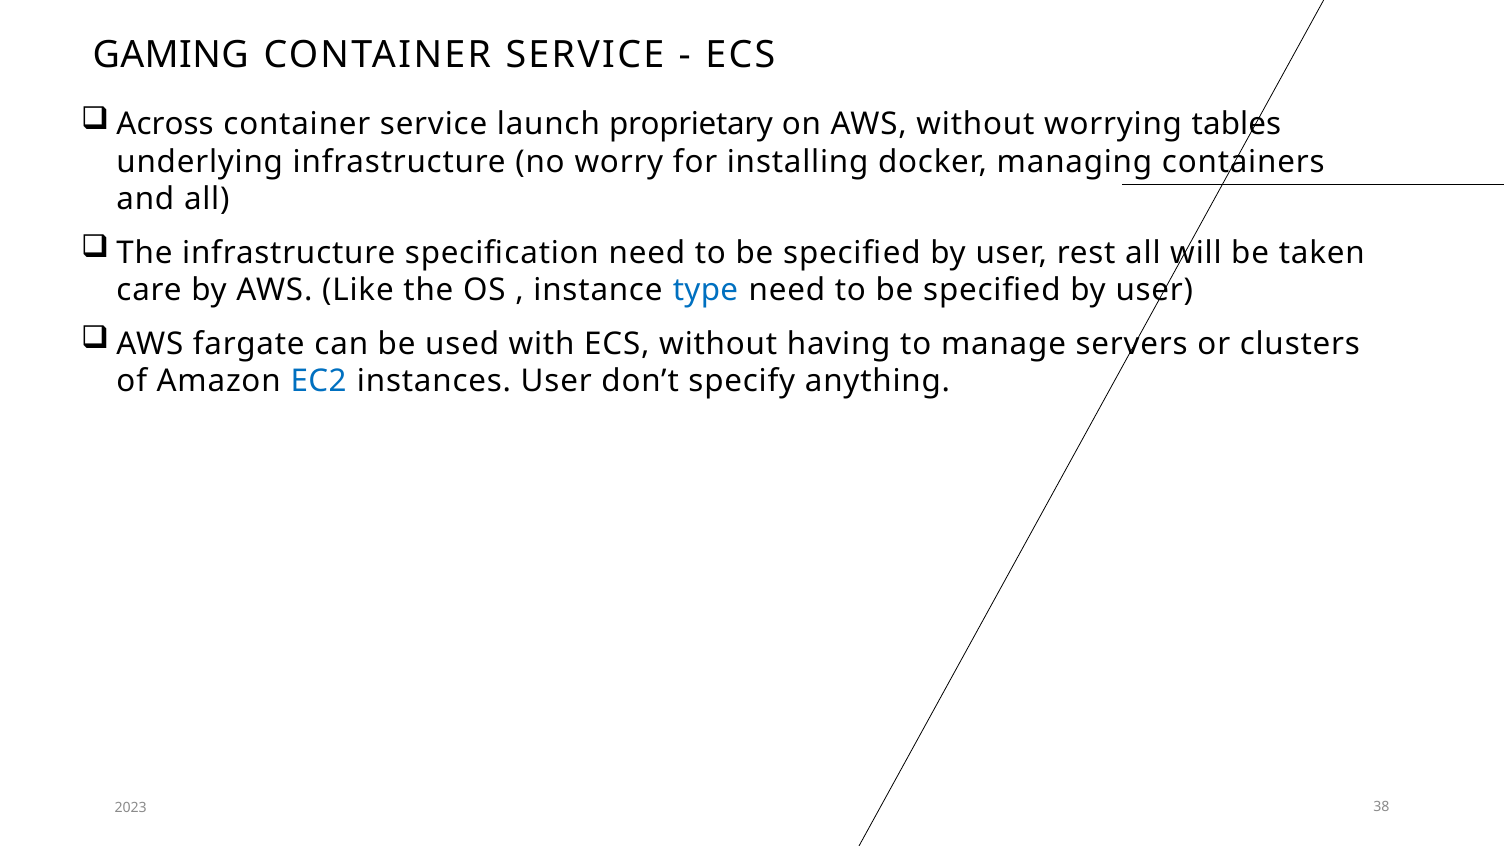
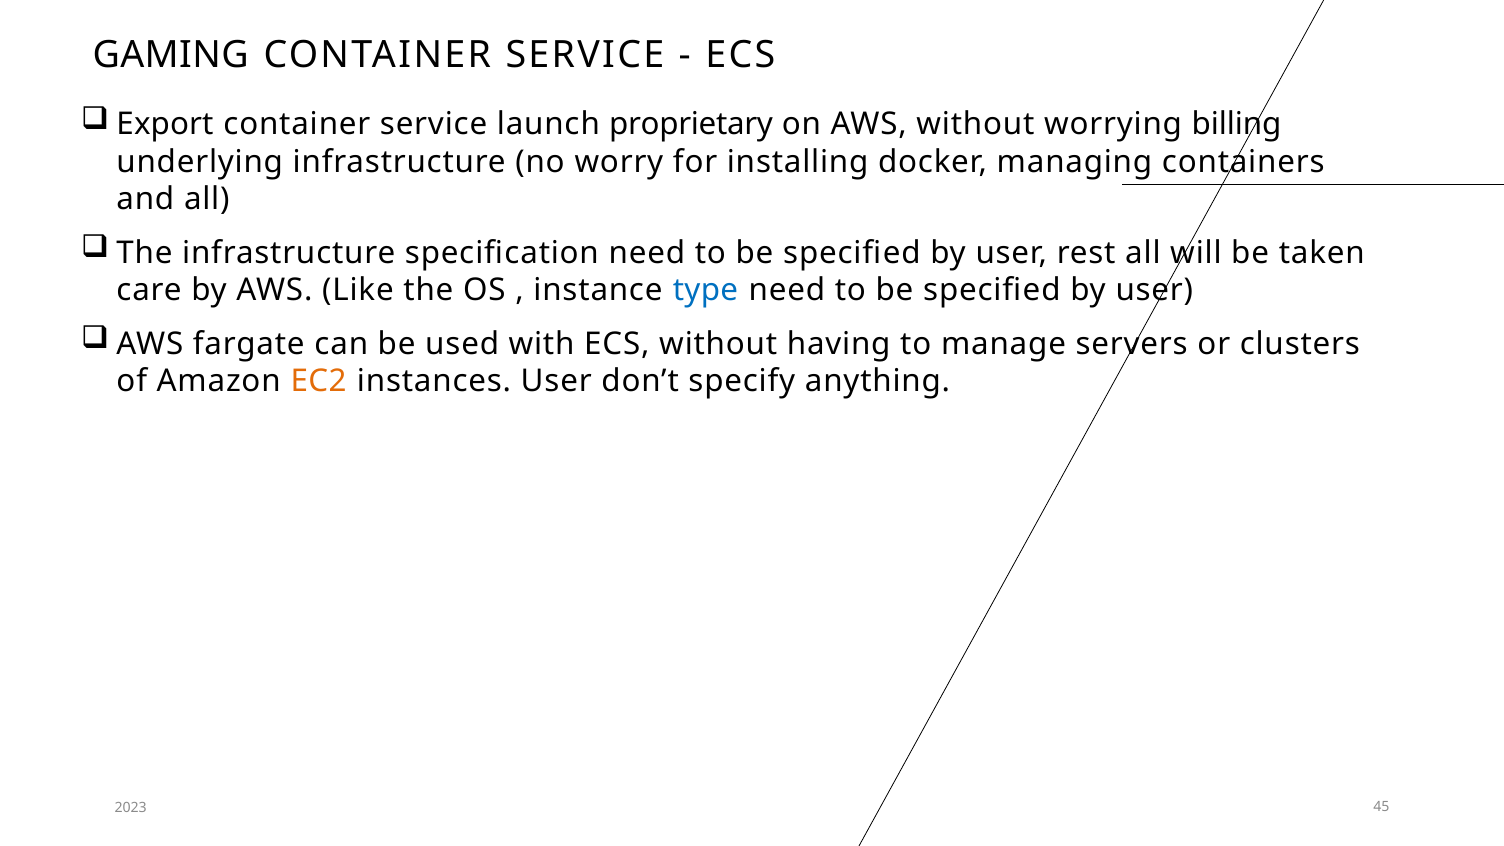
Across: Across -> Export (165, 124)
tables: tables -> billing (1237, 124)
EC2 colour: blue -> orange (319, 381)
38: 38 -> 45 (1381, 806)
